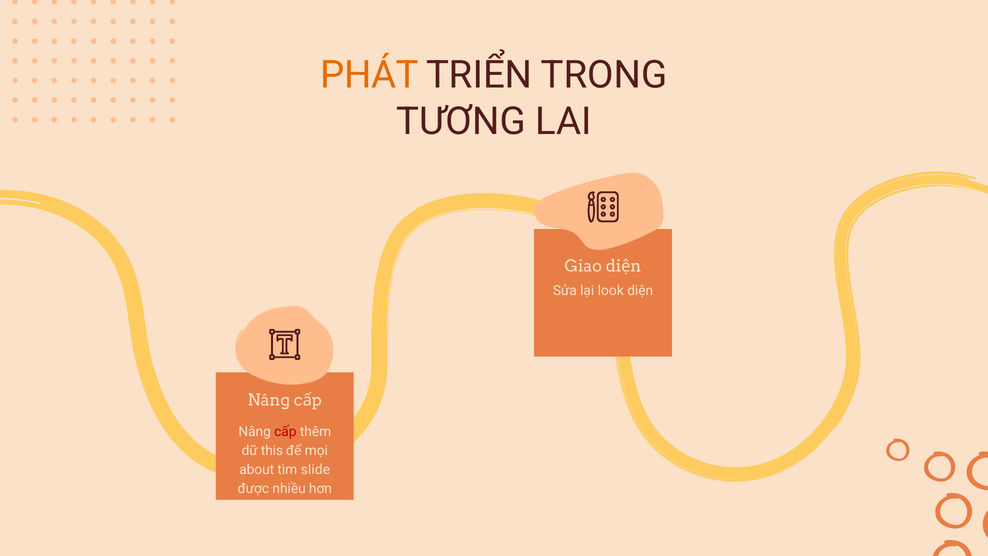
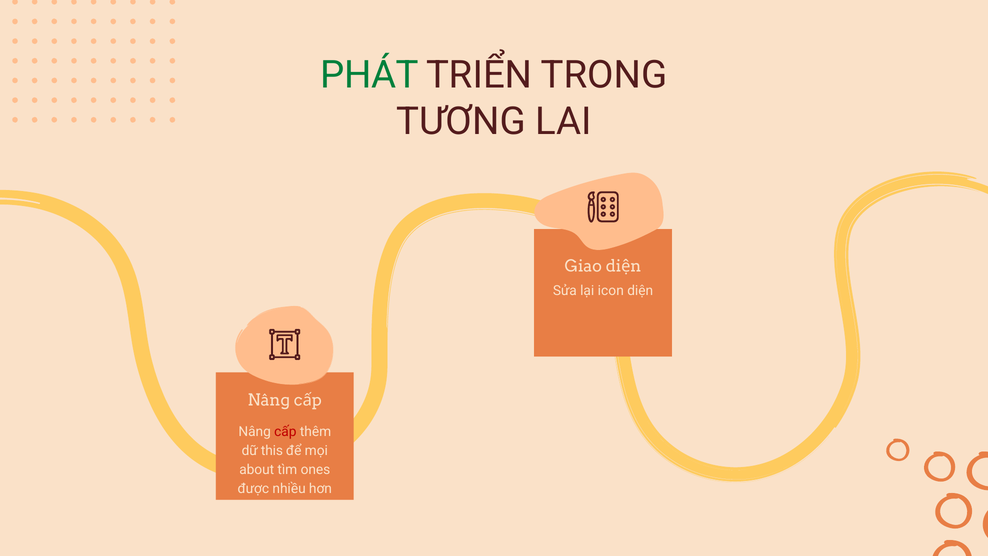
PHÁT colour: orange -> green (370, 75)
look: look -> icon (611, 291)
slide: slide -> ones (315, 469)
